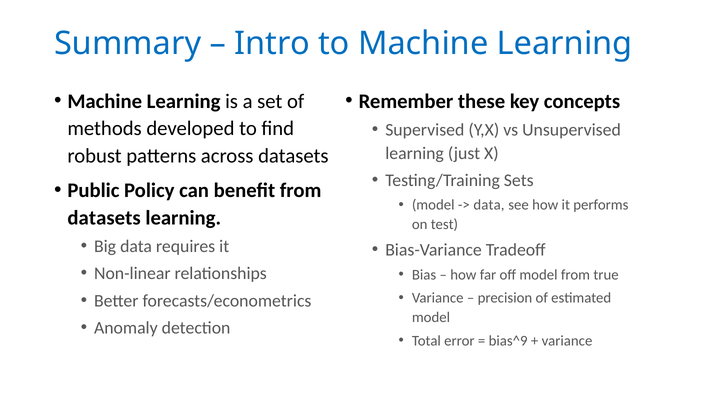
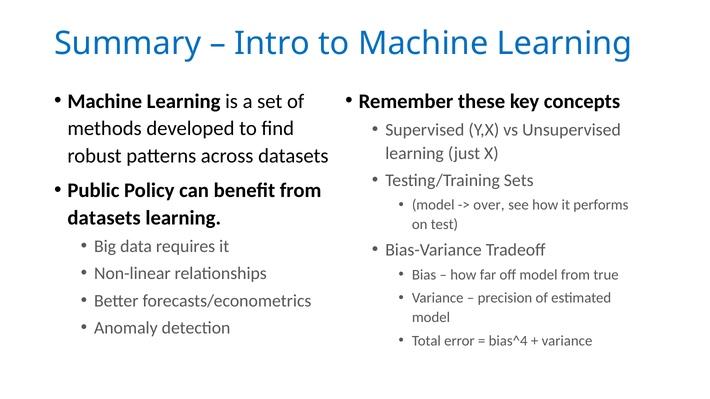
data: data -> over (489, 205)
bias^9: bias^9 -> bias^4 (508, 341)
